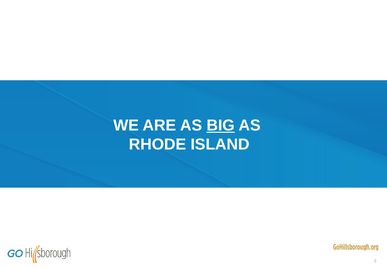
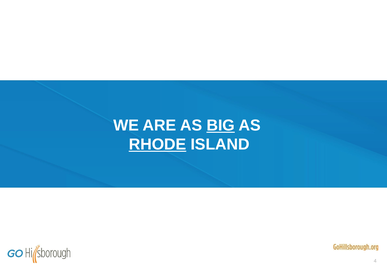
RHODE underline: none -> present (157, 144)
